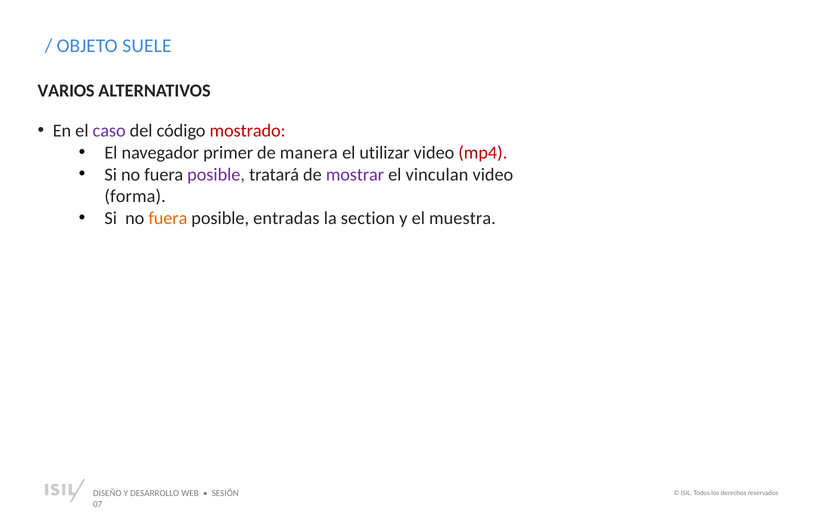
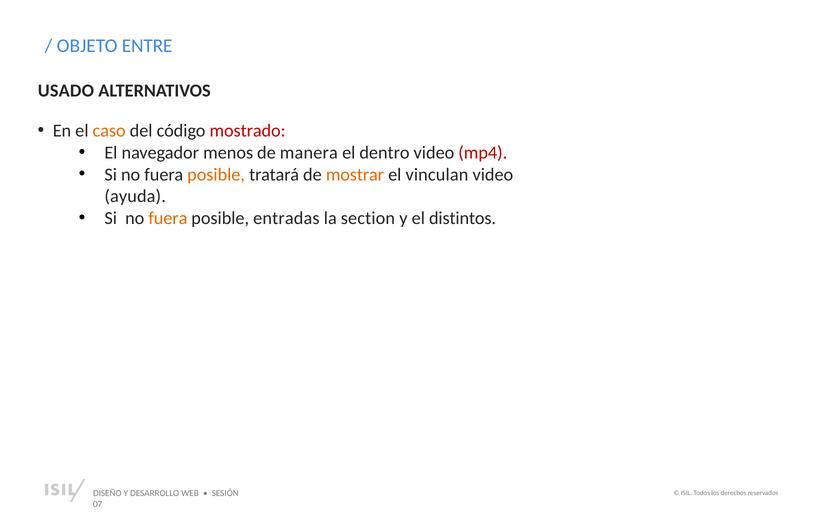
SUELE: SUELE -> ENTRE (147, 46)
VARIOS: VARIOS -> USADO (66, 91)
caso colour: purple -> orange (109, 131)
primer: primer -> menos (228, 152)
utilizar: utilizar -> dentro (385, 152)
posible colour: purple -> orange (216, 174)
mostrar colour: purple -> orange (355, 174)
forma: forma -> ayuda (135, 196)
muestra: muestra -> distintos (463, 218)
